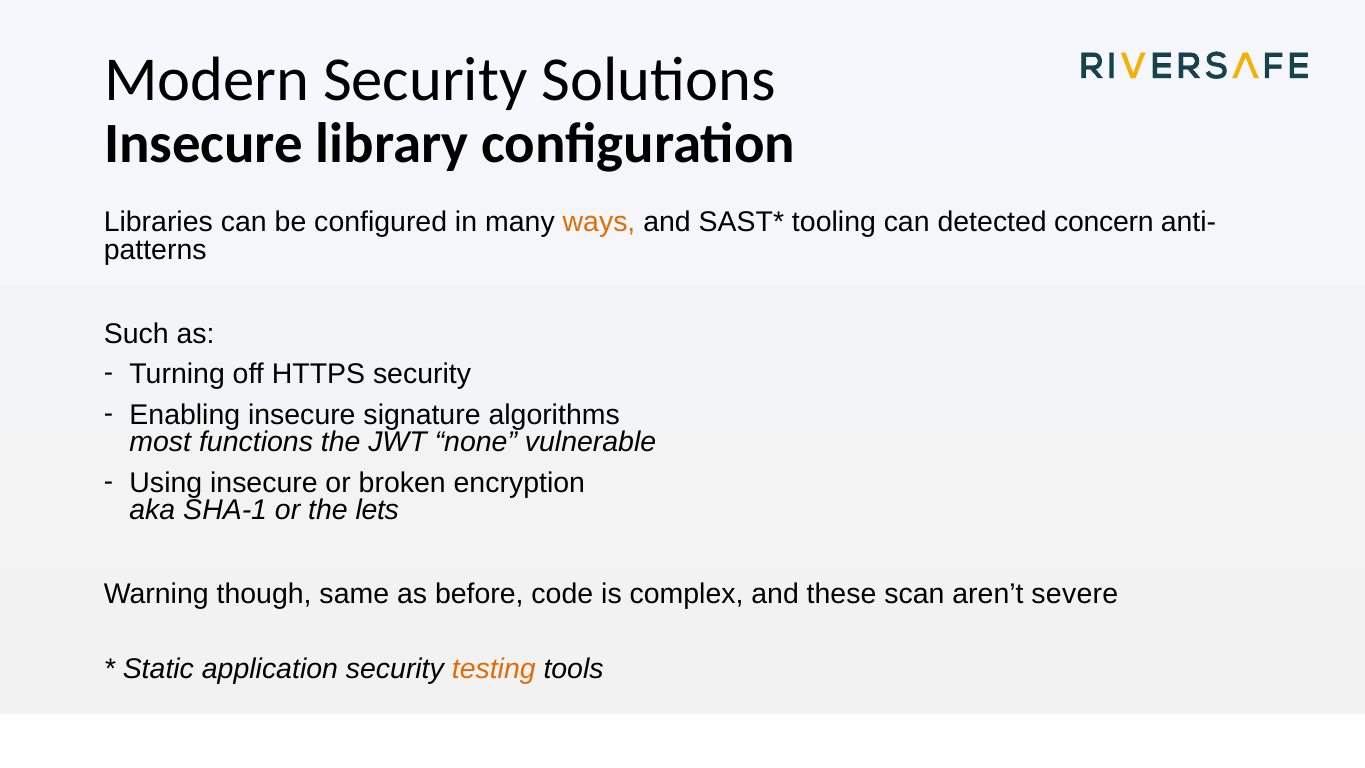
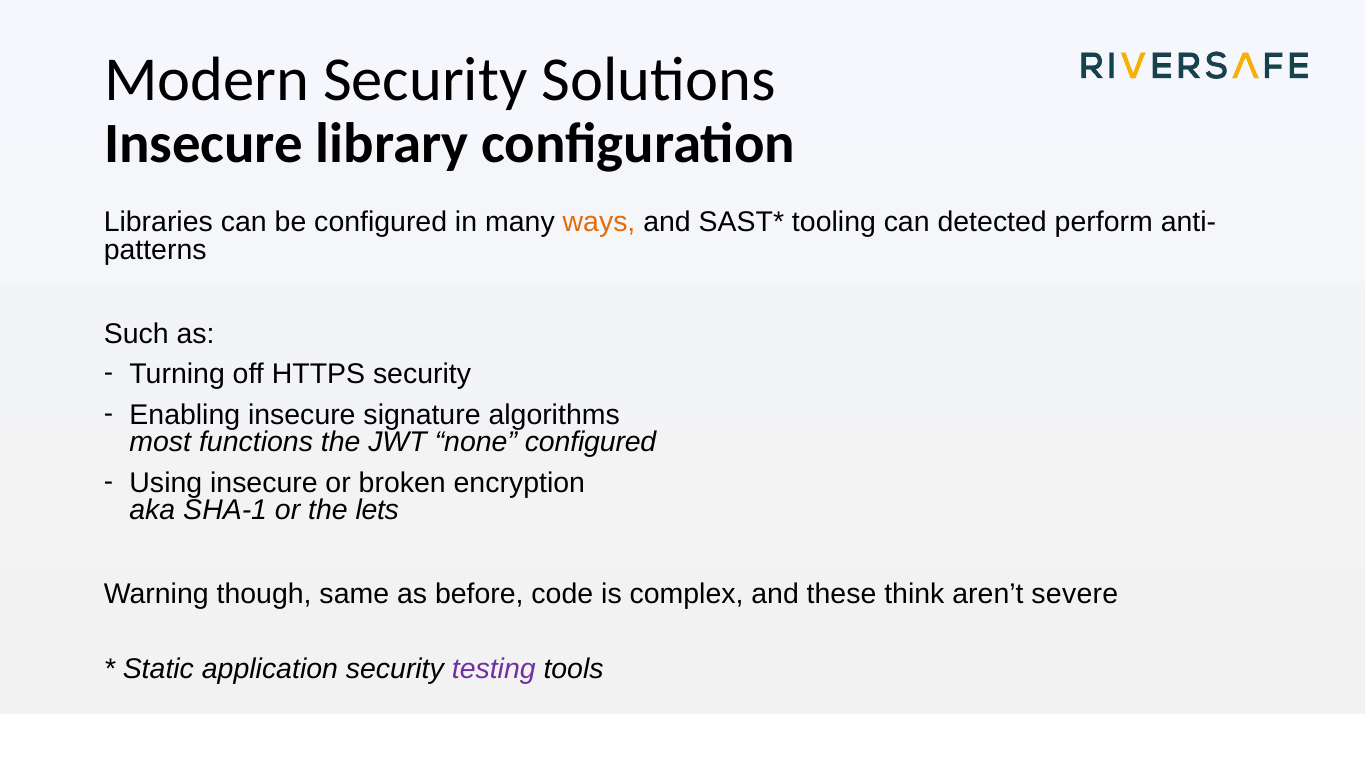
concern: concern -> perform (1104, 222)
none vulnerable: vulnerable -> configured (591, 442)
scan: scan -> think (914, 594)
testing colour: orange -> purple (494, 669)
